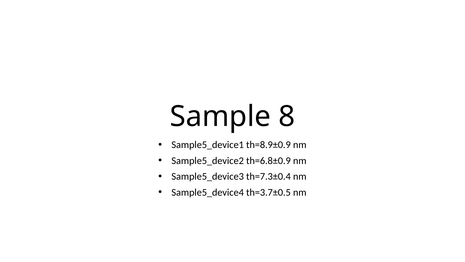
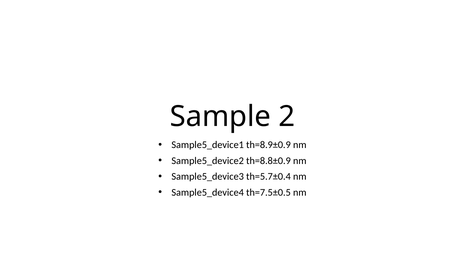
8: 8 -> 2 (287, 116)
th=6.8±0.9: th=6.8±0.9 -> th=8.8±0.9 (268, 160)
th=7.3±0.4: th=7.3±0.4 -> th=5.7±0.4 (268, 176)
th=3.7±0.5: th=3.7±0.5 -> th=7.5±0.5 (268, 192)
